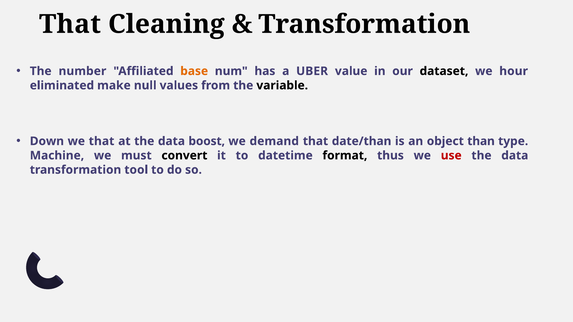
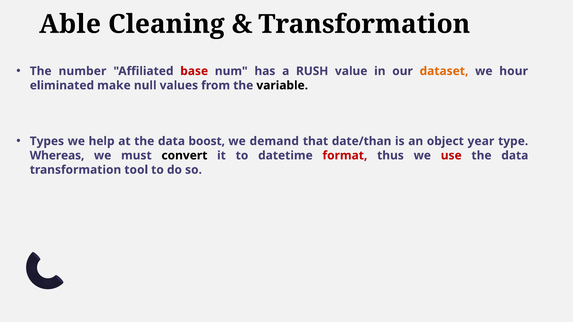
That: That -> Able (70, 24)
base colour: orange -> red (194, 71)
UBER: UBER -> RUSH (312, 71)
dataset colour: black -> orange (444, 71)
Down: Down -> Types (47, 141)
we that: that -> help (102, 141)
than: than -> year (481, 141)
Machine: Machine -> Whereas (57, 156)
format colour: black -> red (345, 156)
